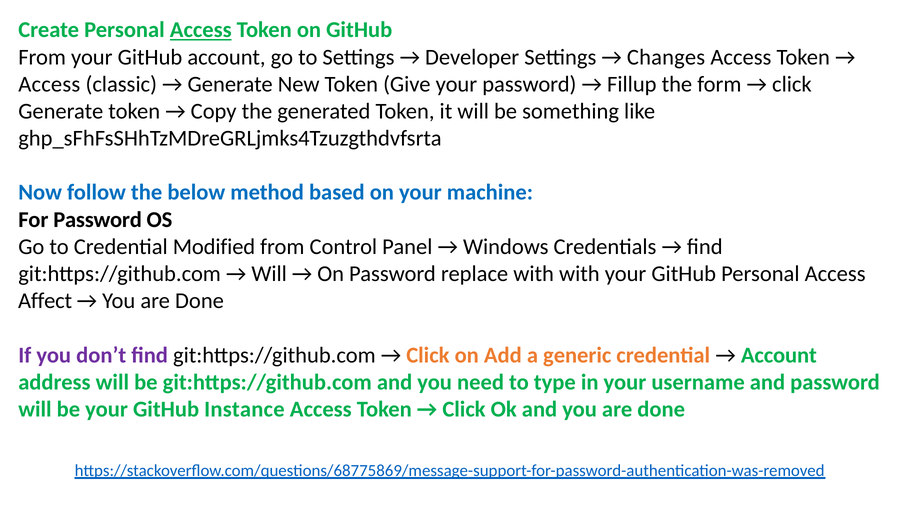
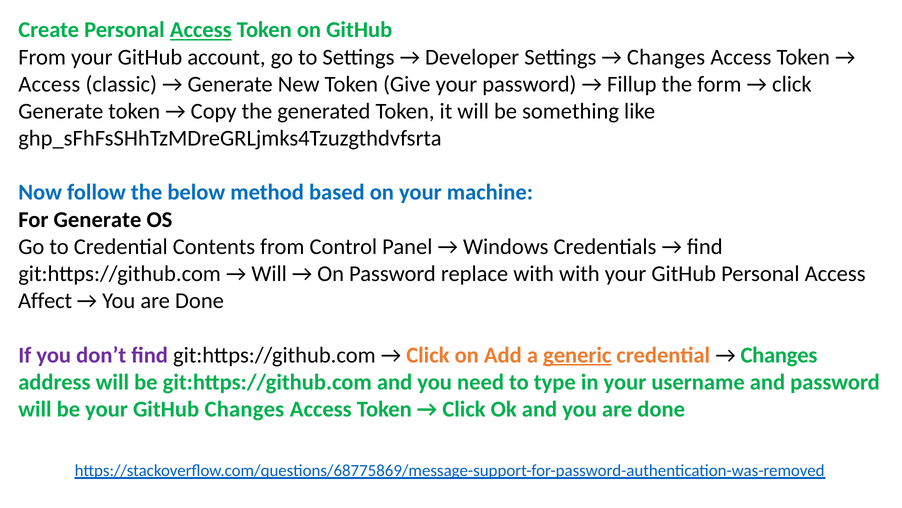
For Password: Password -> Generate (97, 219)
Modified: Modified -> Contents (214, 246)
generic underline: none -> present (577, 355)
Account: Account -> Changes (779, 355)
GitHub Instance: Instance -> Changes (244, 409)
